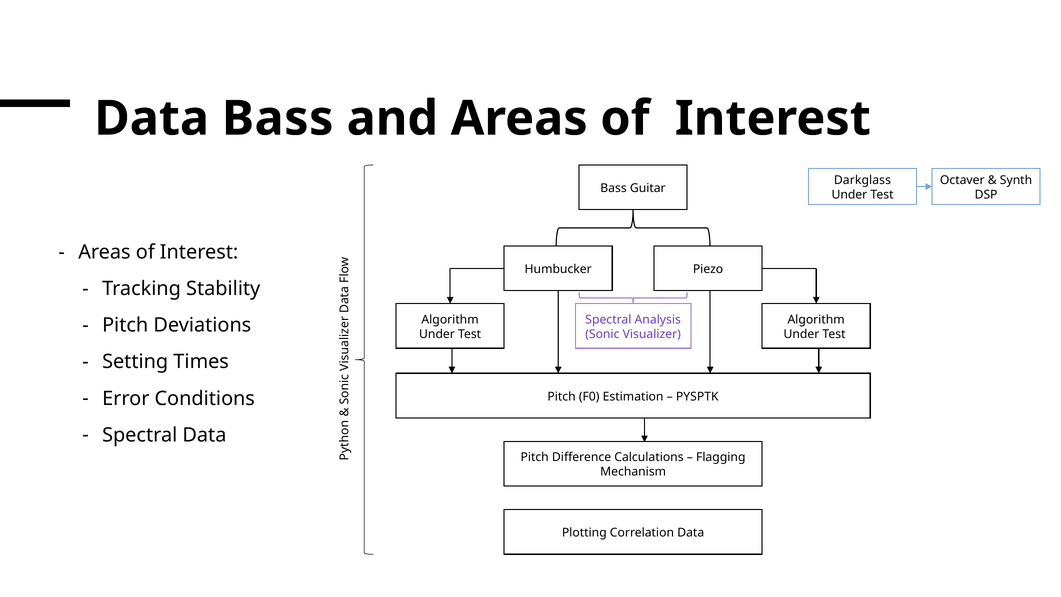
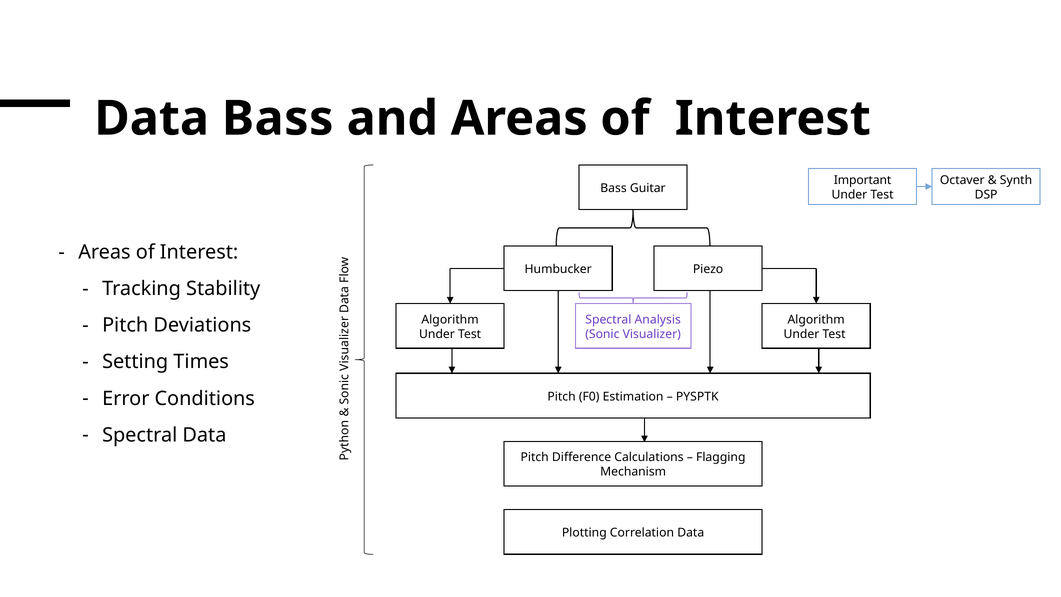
Darkglass: Darkglass -> Important (863, 180)
